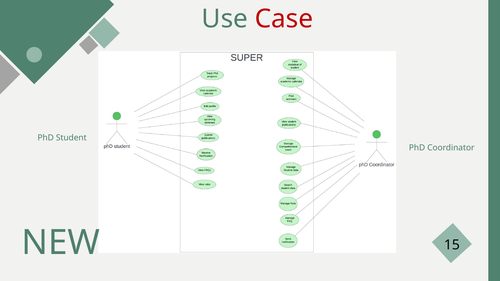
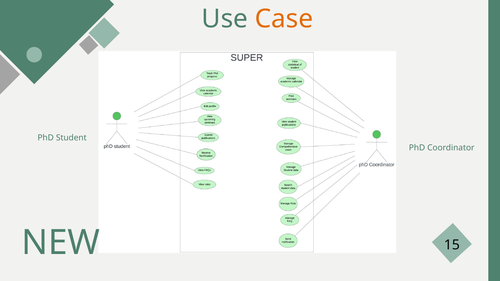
Case colour: red -> orange (284, 19)
